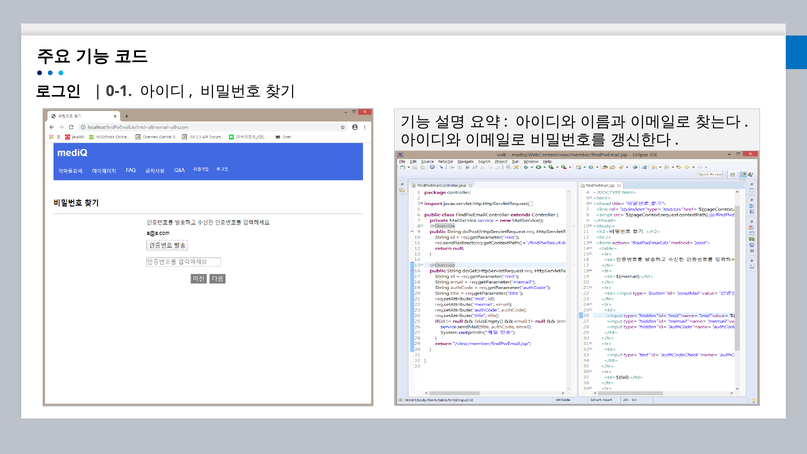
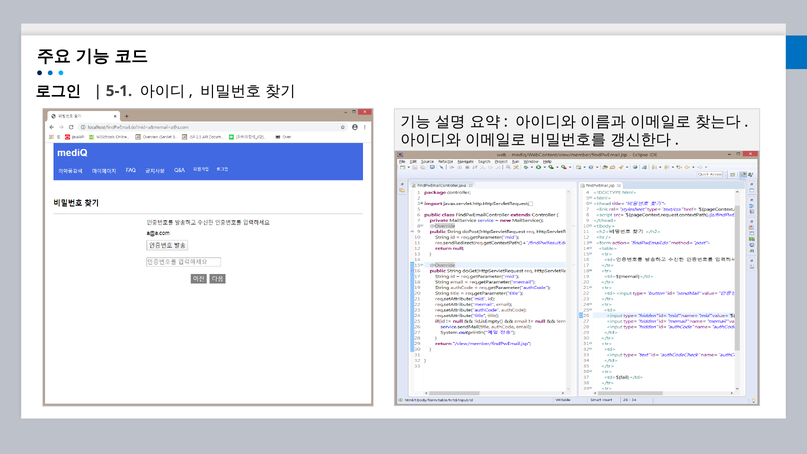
0-1: 0-1 -> 5-1 (119, 91)
